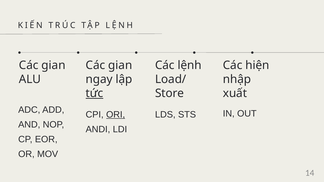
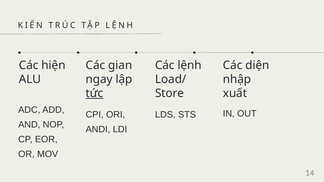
gian: gian -> hiện (53, 65)
hiện: hiện -> diện (257, 65)
ORI underline: present -> none (116, 115)
